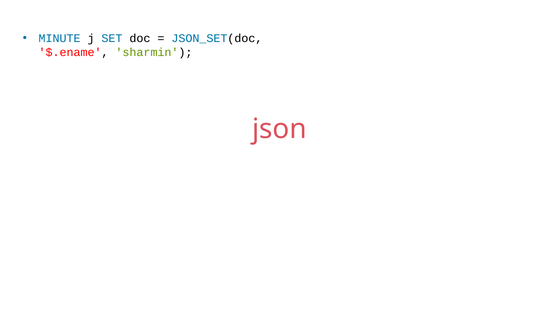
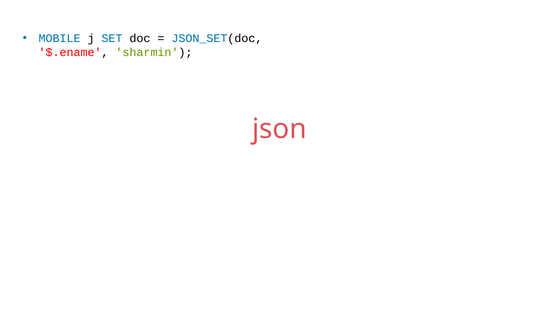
MINUTE: MINUTE -> MOBILE (60, 38)
